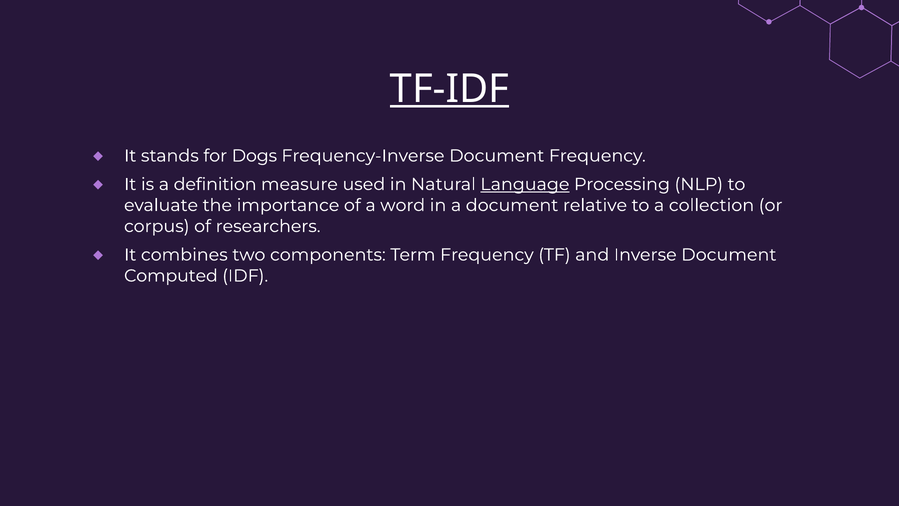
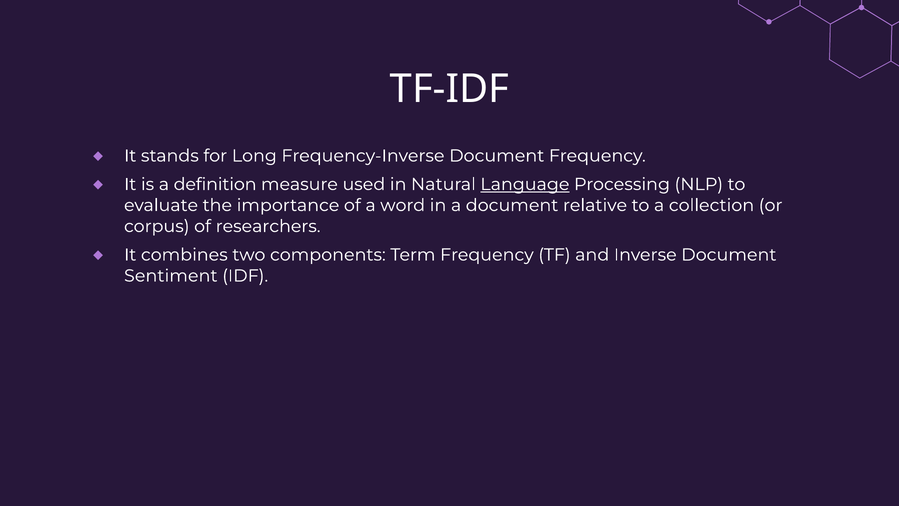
TF-IDF underline: present -> none (449, 89)
Dogs: Dogs -> Long (254, 156)
Computed: Computed -> Sentiment (171, 276)
